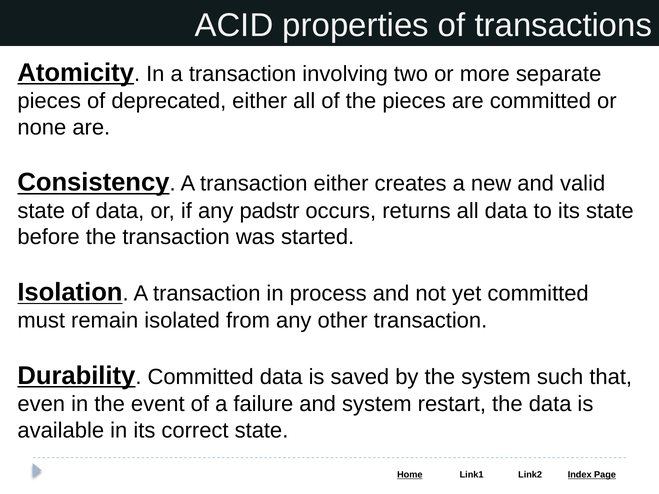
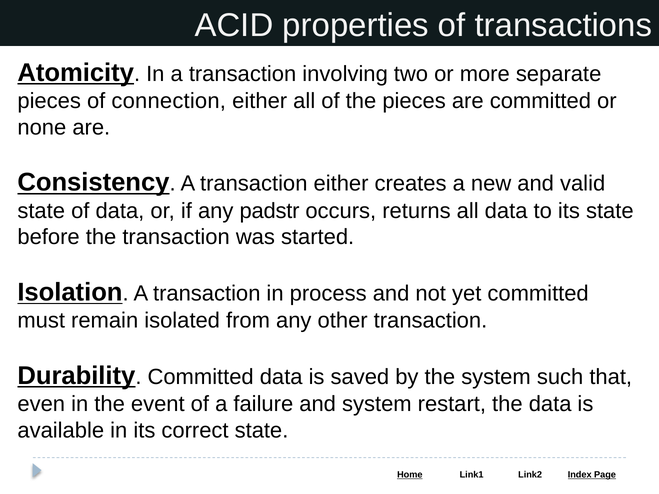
deprecated: deprecated -> connection (169, 101)
